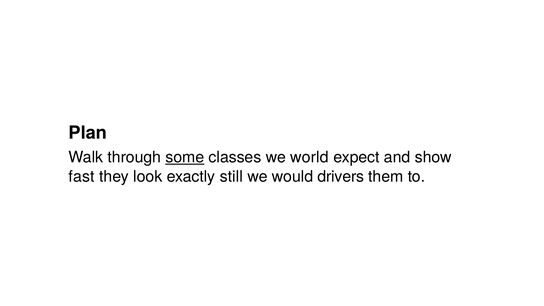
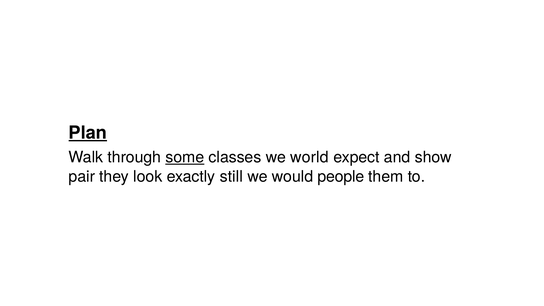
Plan underline: none -> present (88, 133)
fast: fast -> pair (82, 176)
drivers: drivers -> people (341, 176)
